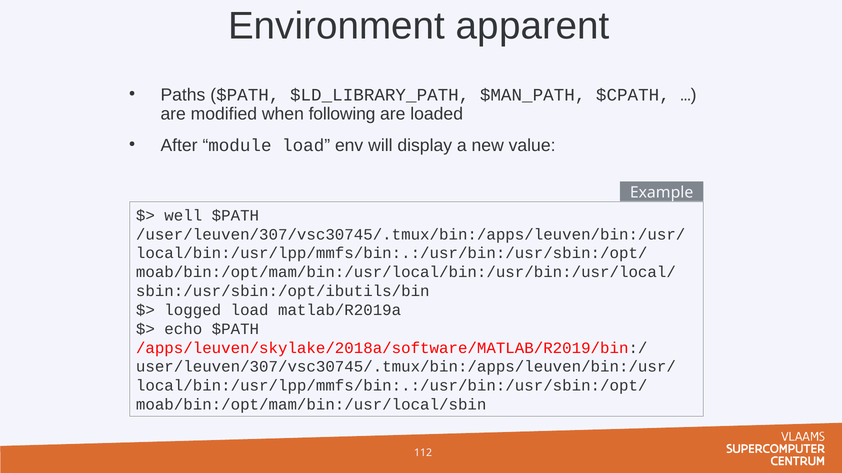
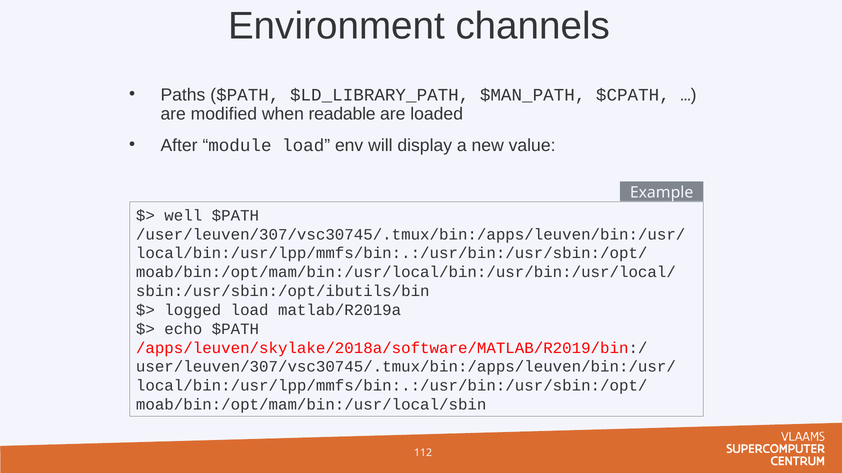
apparent: apparent -> channels (533, 26)
following: following -> readable (342, 114)
